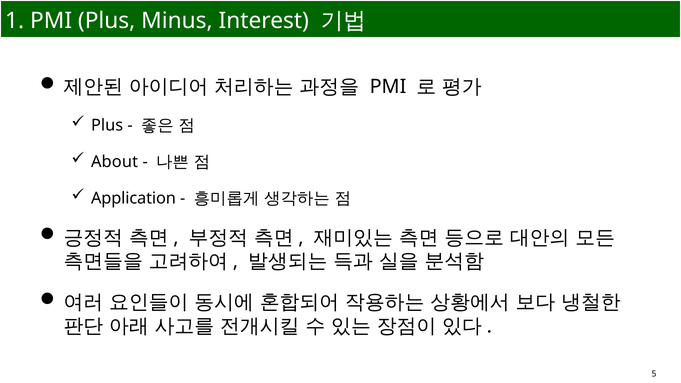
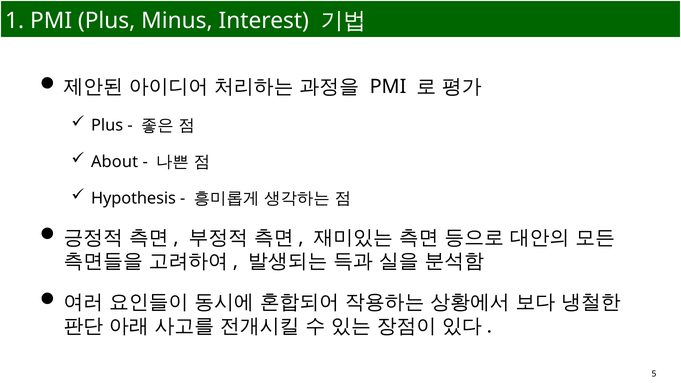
Application: Application -> Hypothesis (133, 199)
